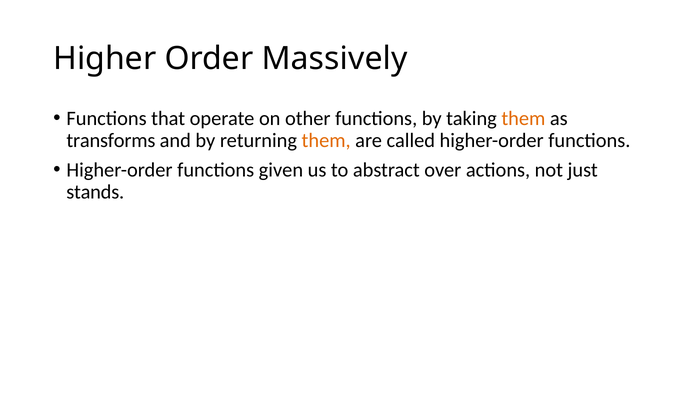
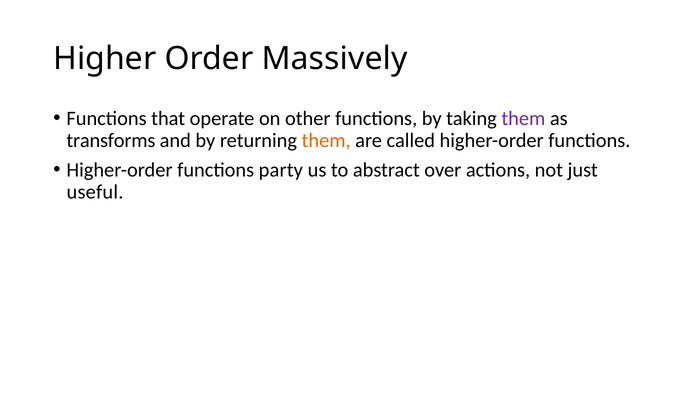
them colour: orange -> purple (523, 118)
given: given -> party (281, 170)
stands: stands -> useful (95, 192)
